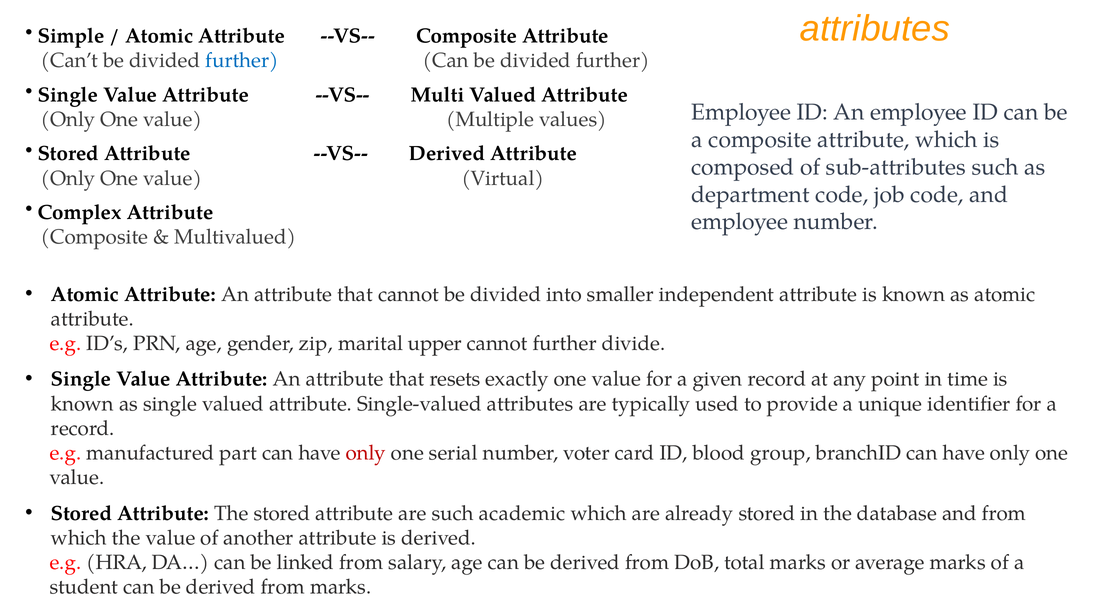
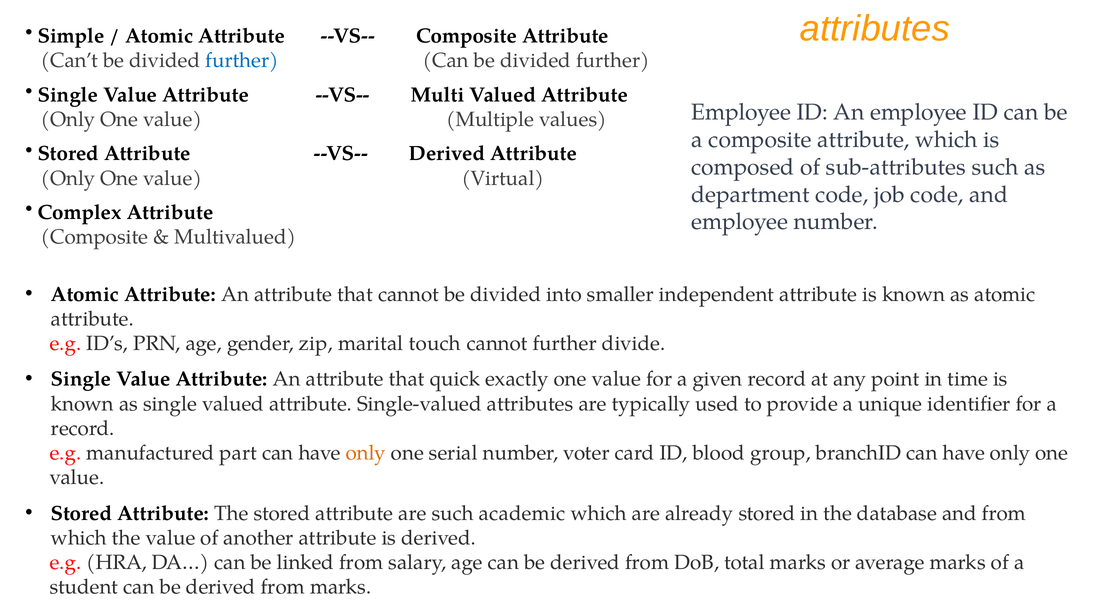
upper: upper -> touch (435, 344)
resets: resets -> quick (455, 379)
only colour: red -> orange (366, 453)
